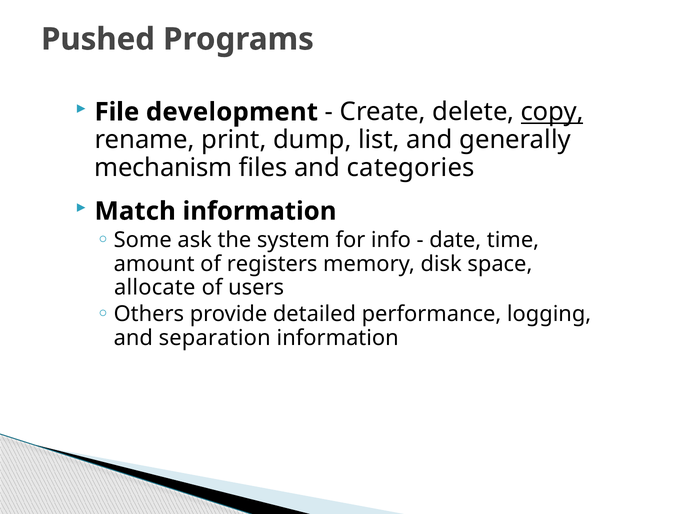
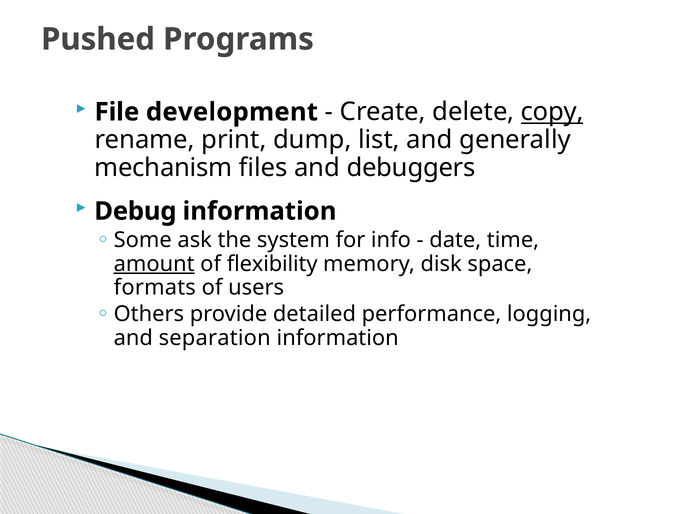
categories: categories -> debuggers (411, 167)
Match: Match -> Debug (135, 211)
amount underline: none -> present (154, 264)
registers: registers -> flexibility (272, 264)
allocate: allocate -> formats (155, 287)
